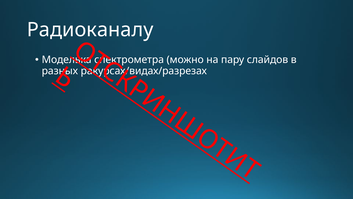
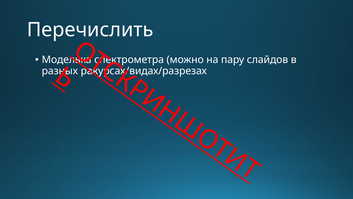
Радиоканалу: Радиоканалу -> Перечислить (90, 30)
